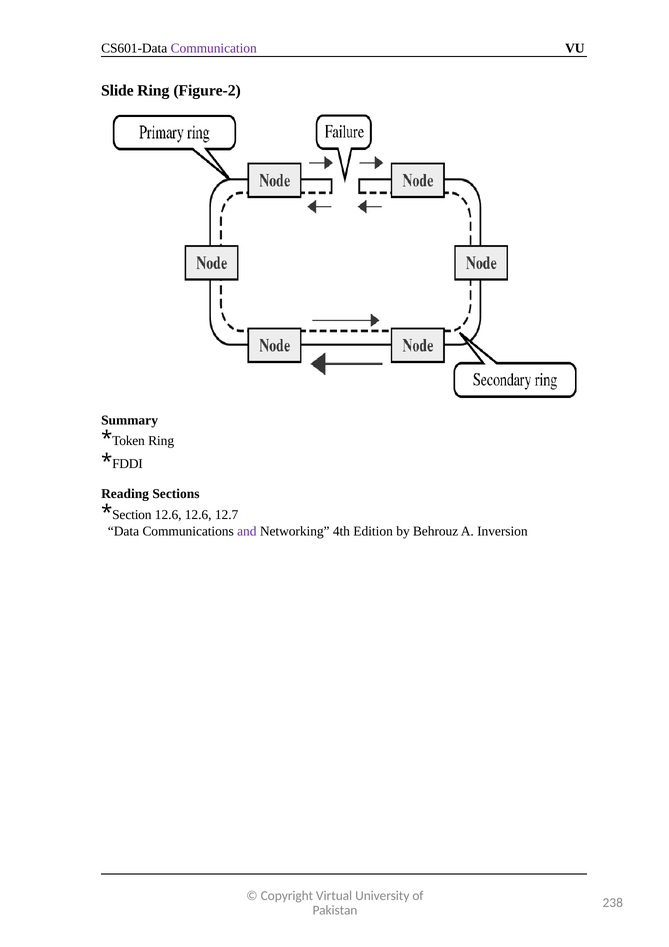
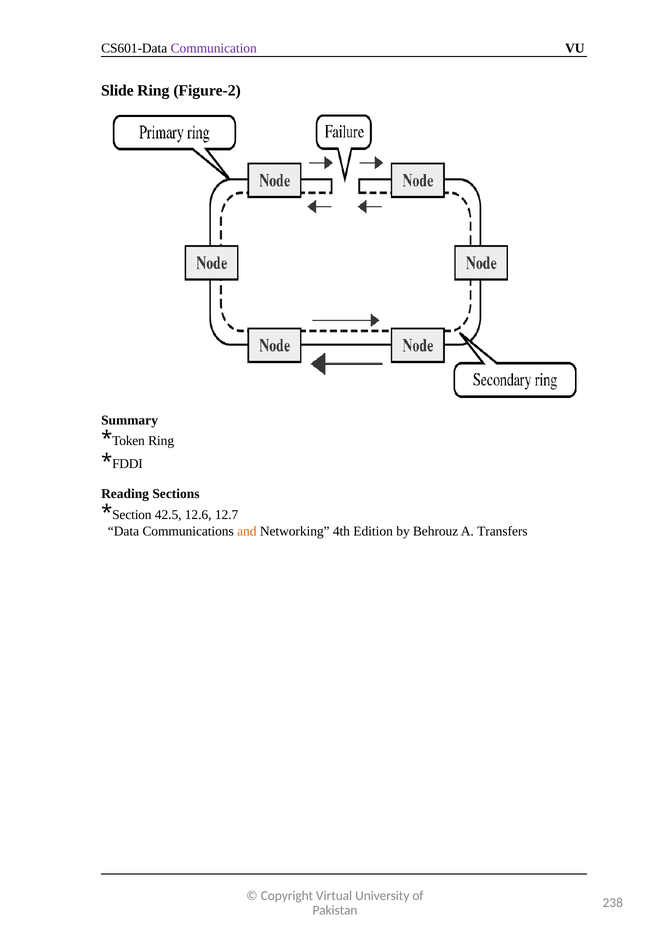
12.6: 12.6 -> 42.5 (168, 515)
and colour: purple -> orange (247, 531)
Inversion: Inversion -> Transfers (502, 531)
